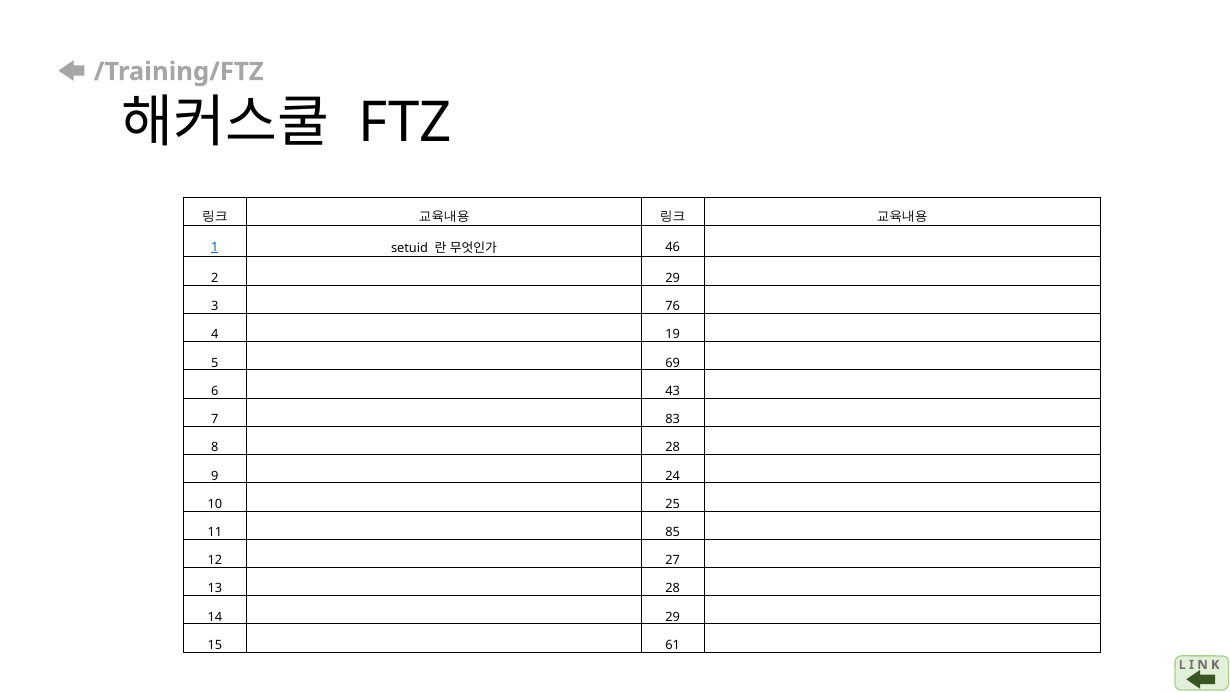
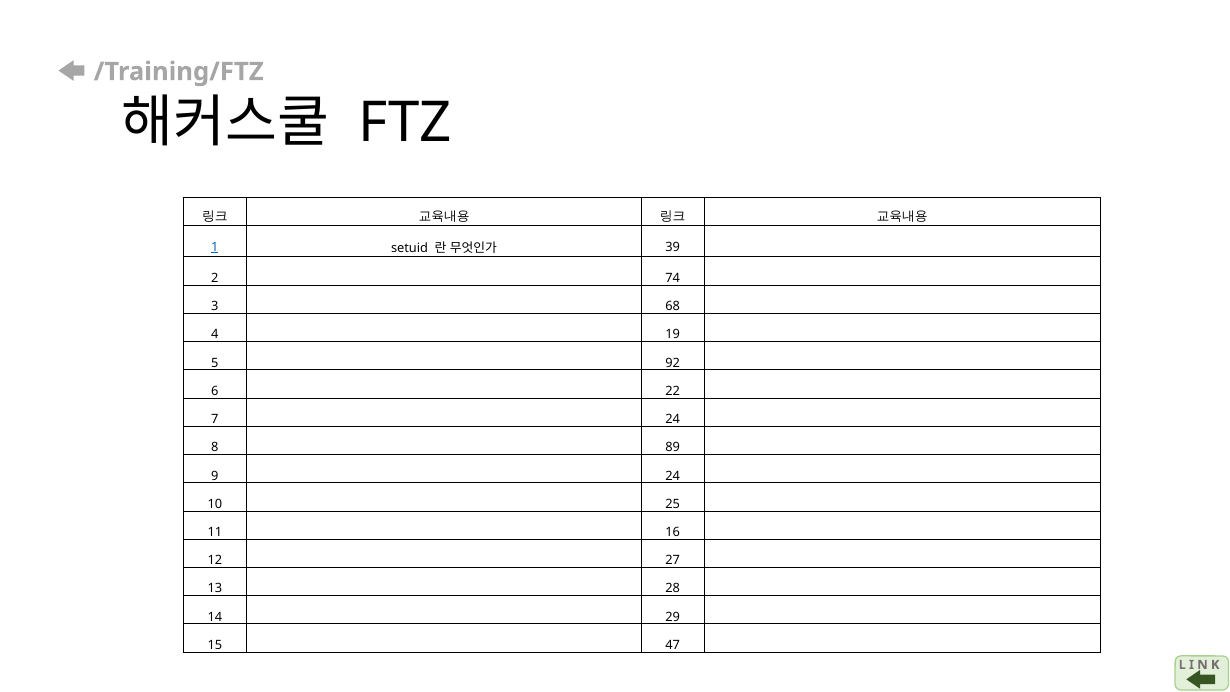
46: 46 -> 39 (673, 247)
2 29: 29 -> 74 (673, 278)
76: 76 -> 68 (673, 306)
69: 69 -> 92 (673, 363)
43: 43 -> 22 (673, 391)
7 83: 83 -> 24 (673, 419)
8 28: 28 -> 89 (673, 448)
85: 85 -> 16 (673, 532)
61: 61 -> 47 (673, 645)
